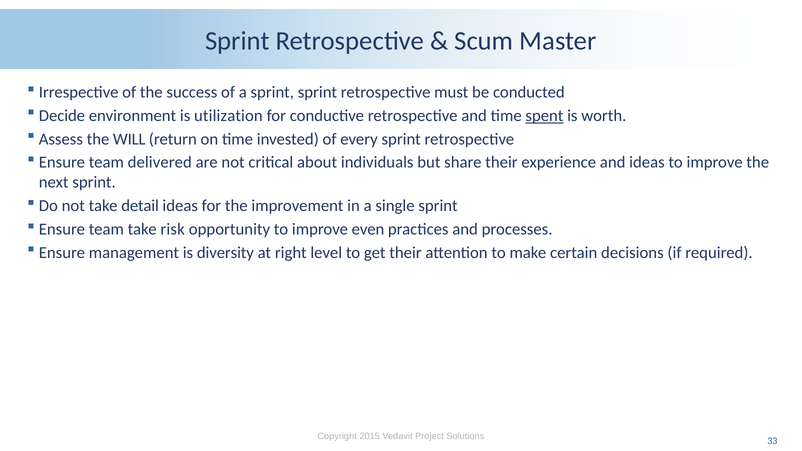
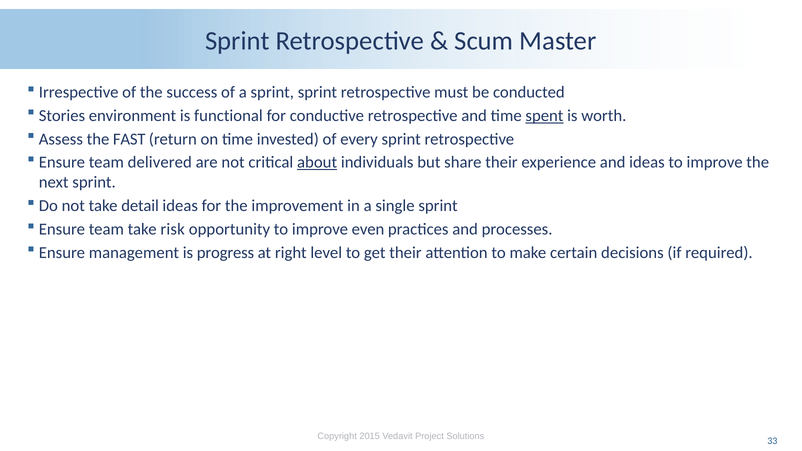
Decide: Decide -> Stories (62, 116)
utilization: utilization -> functional (228, 116)
WILL: WILL -> FAST (129, 139)
about underline: none -> present (317, 162)
diversity: diversity -> progress (225, 253)
